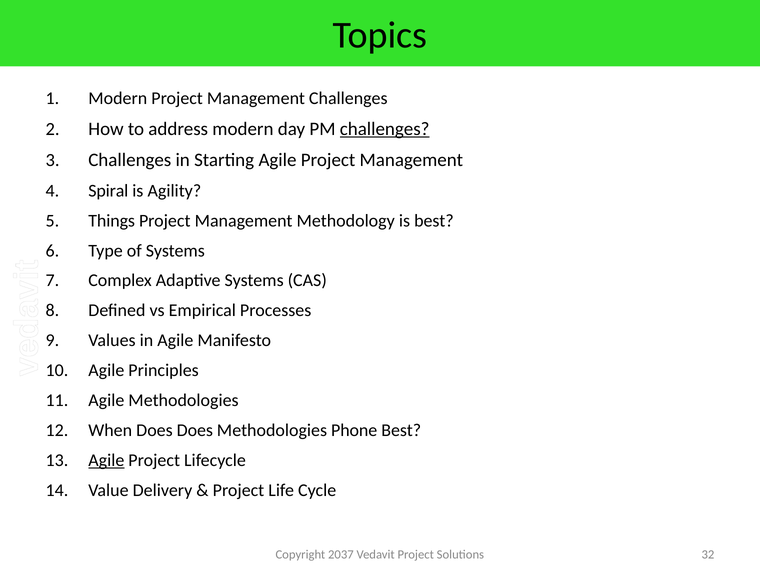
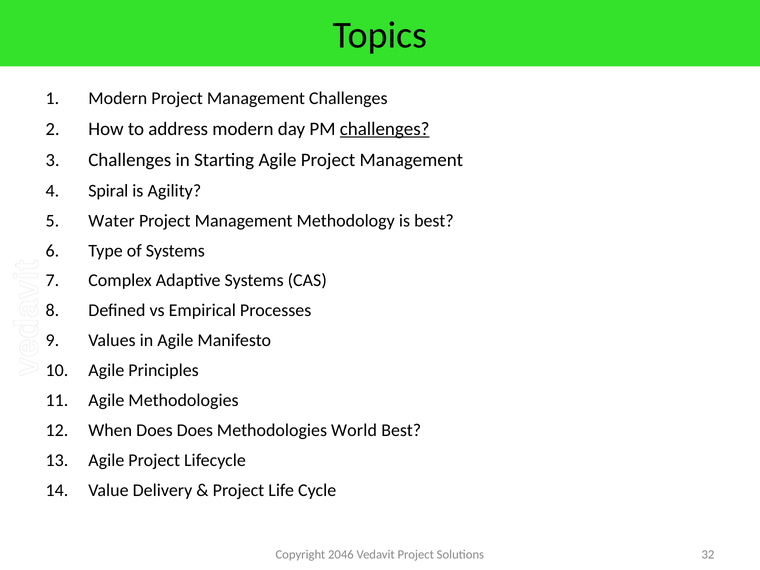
Things: Things -> Water (112, 221)
Phone: Phone -> World (354, 430)
Agile underline: present -> none (106, 460)
2037: 2037 -> 2046 (341, 555)
